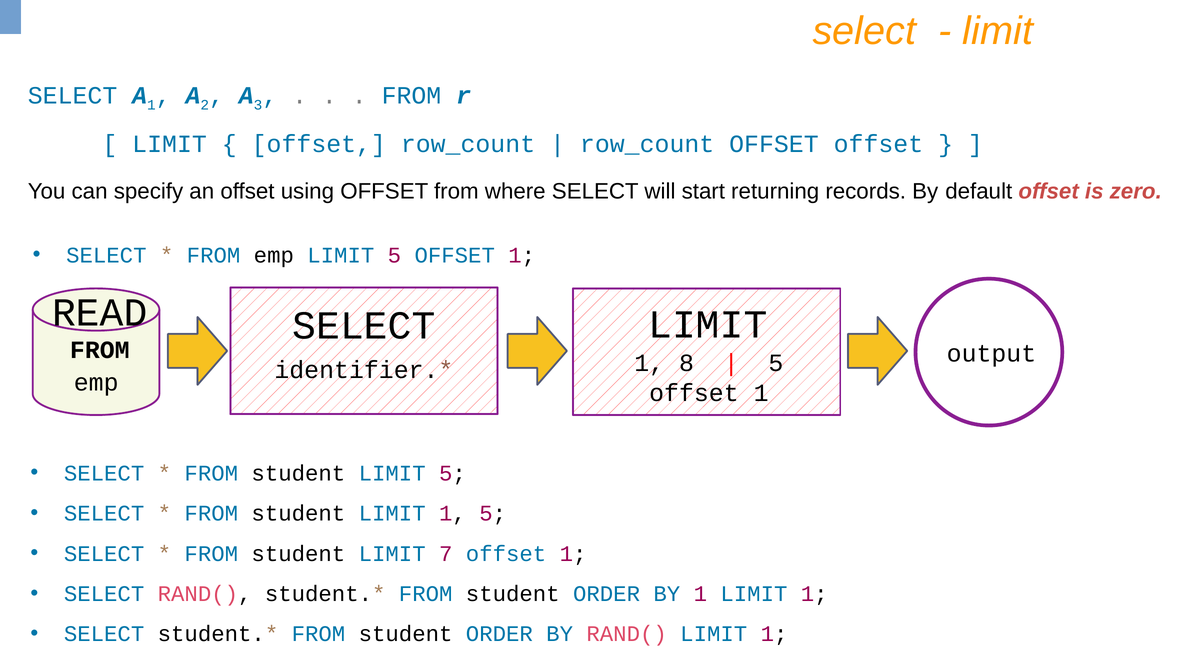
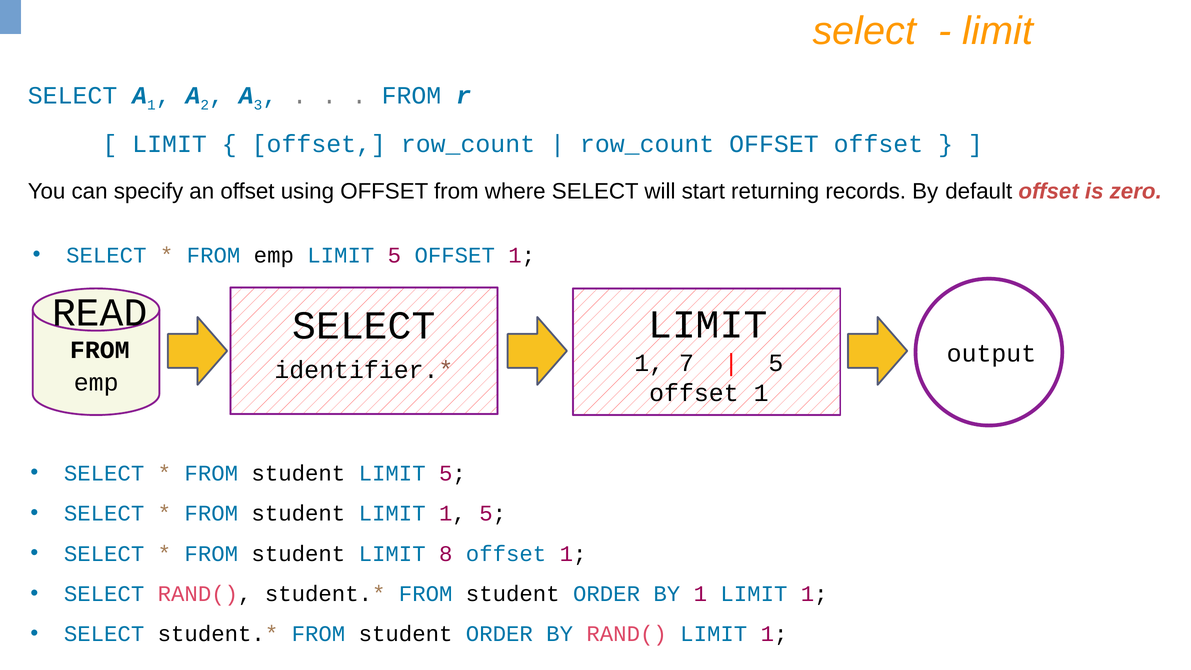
8: 8 -> 7 (686, 363)
7: 7 -> 8 (446, 554)
